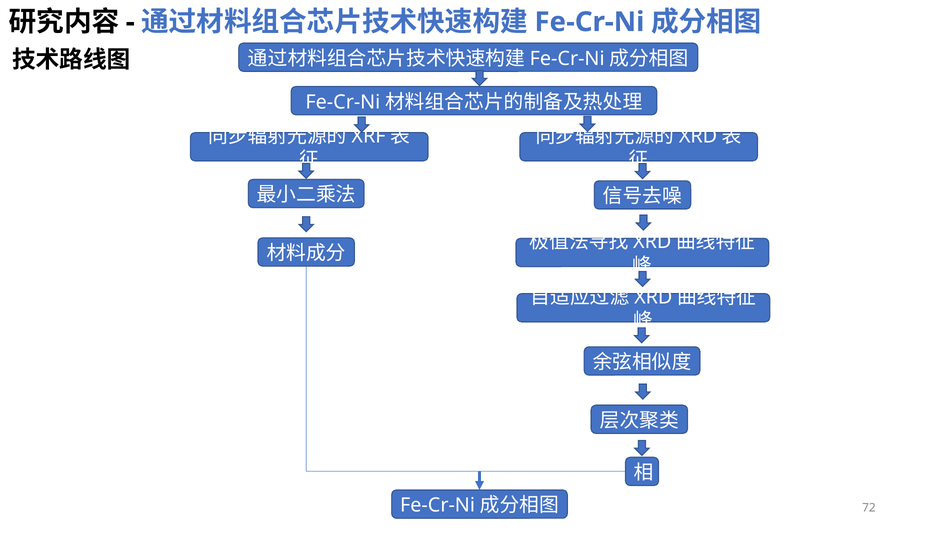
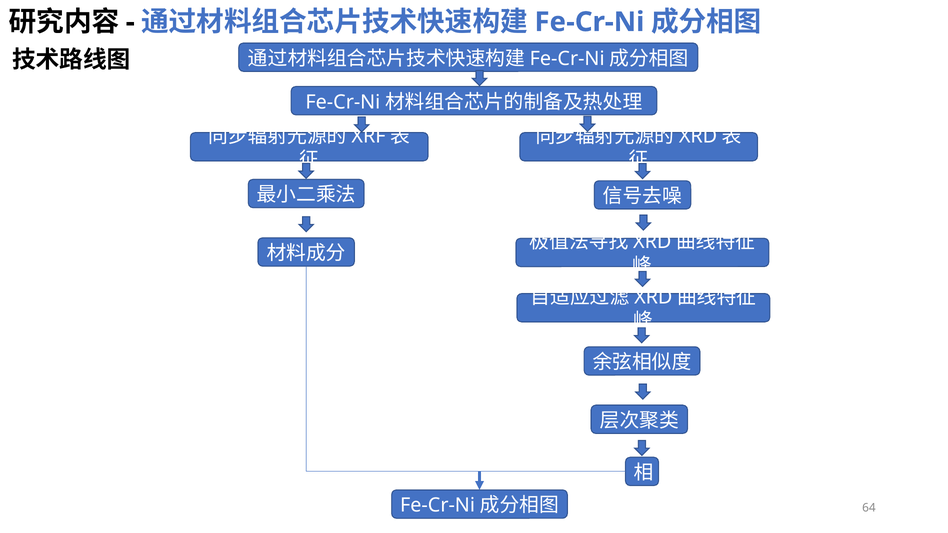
72: 72 -> 64 (869, 508)
